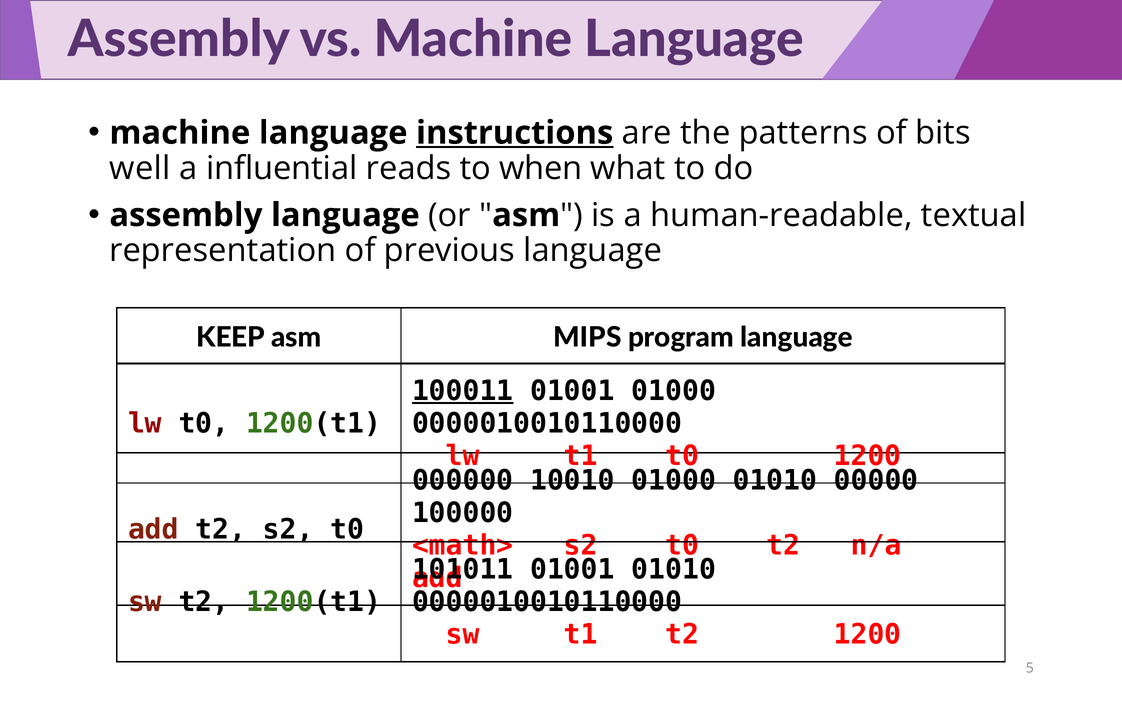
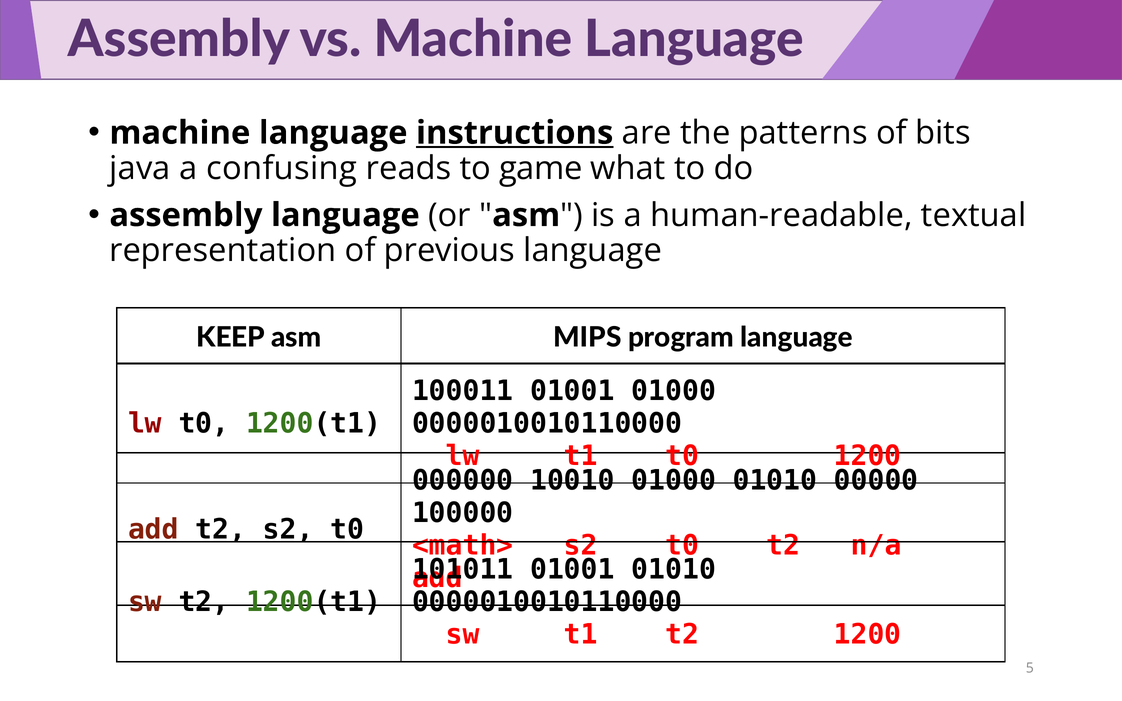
well: well -> java (140, 168)
influential: influential -> confusing (281, 168)
when: when -> game (541, 168)
100011 underline: present -> none (463, 391)
